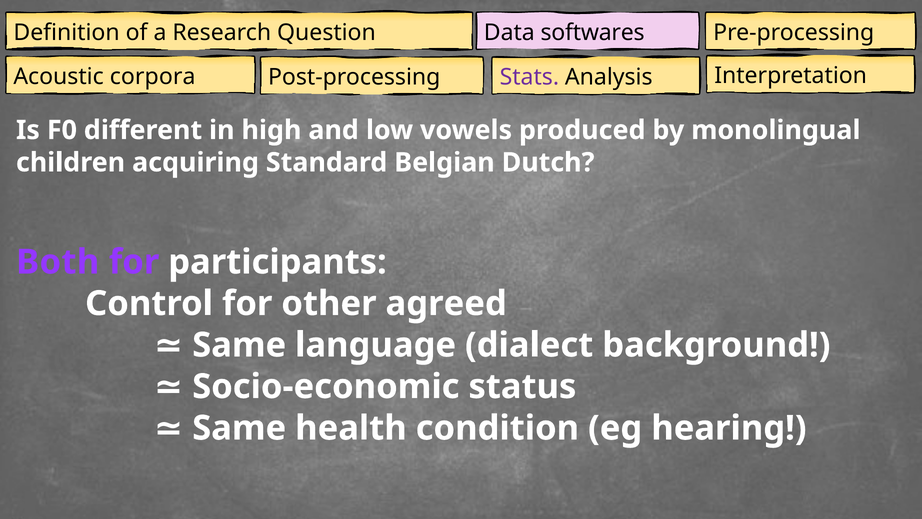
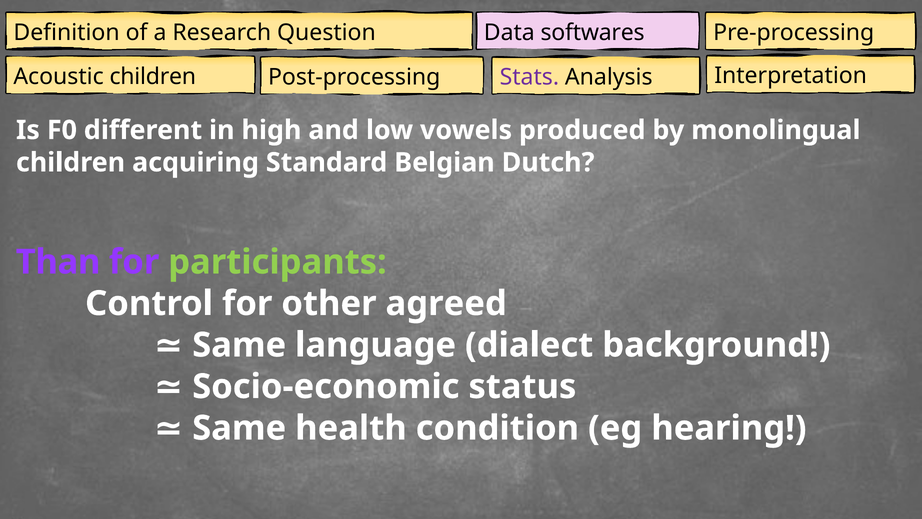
Acoustic corpora: corpora -> children (153, 76)
Both: Both -> Than (58, 262)
participants colour: white -> light green (277, 262)
